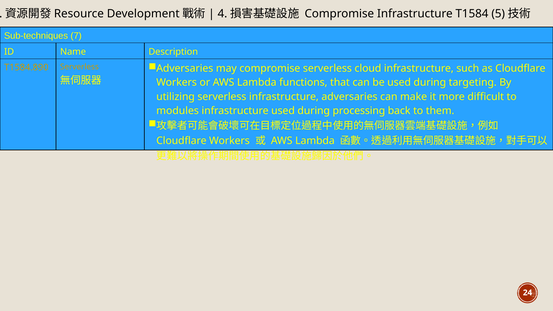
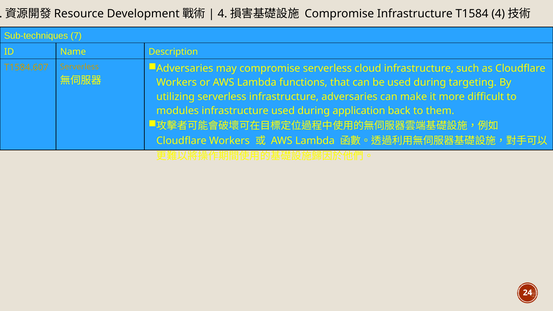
T1584 5: 5 -> 4 (498, 14)
T1584.890: T1584.890 -> T1584.607 (26, 68)
processing: processing -> application (359, 111)
